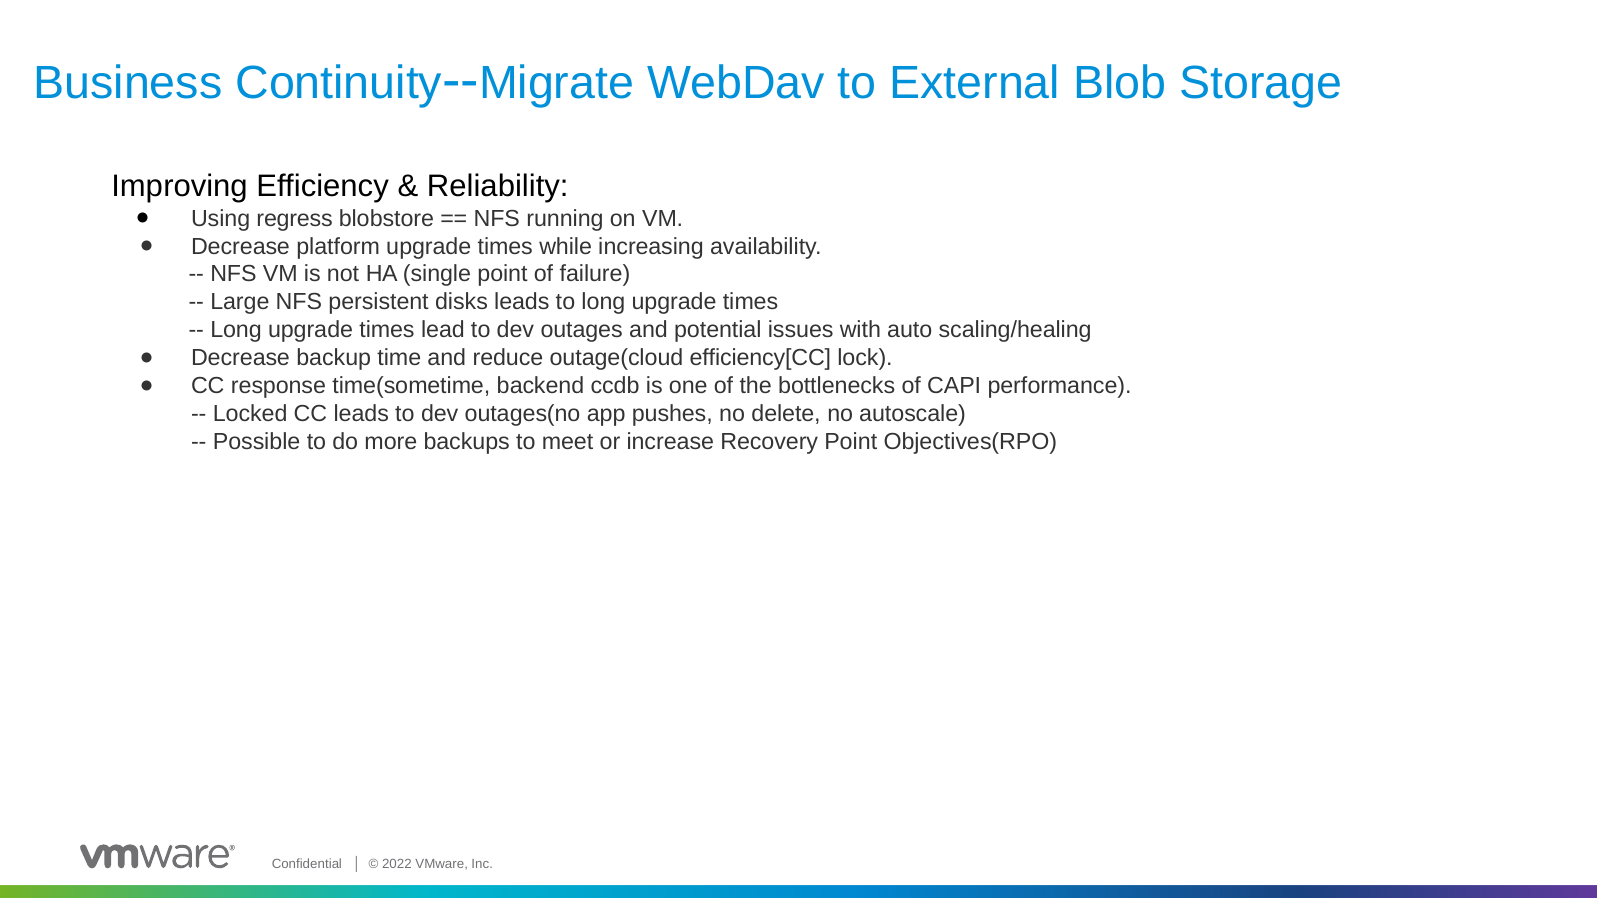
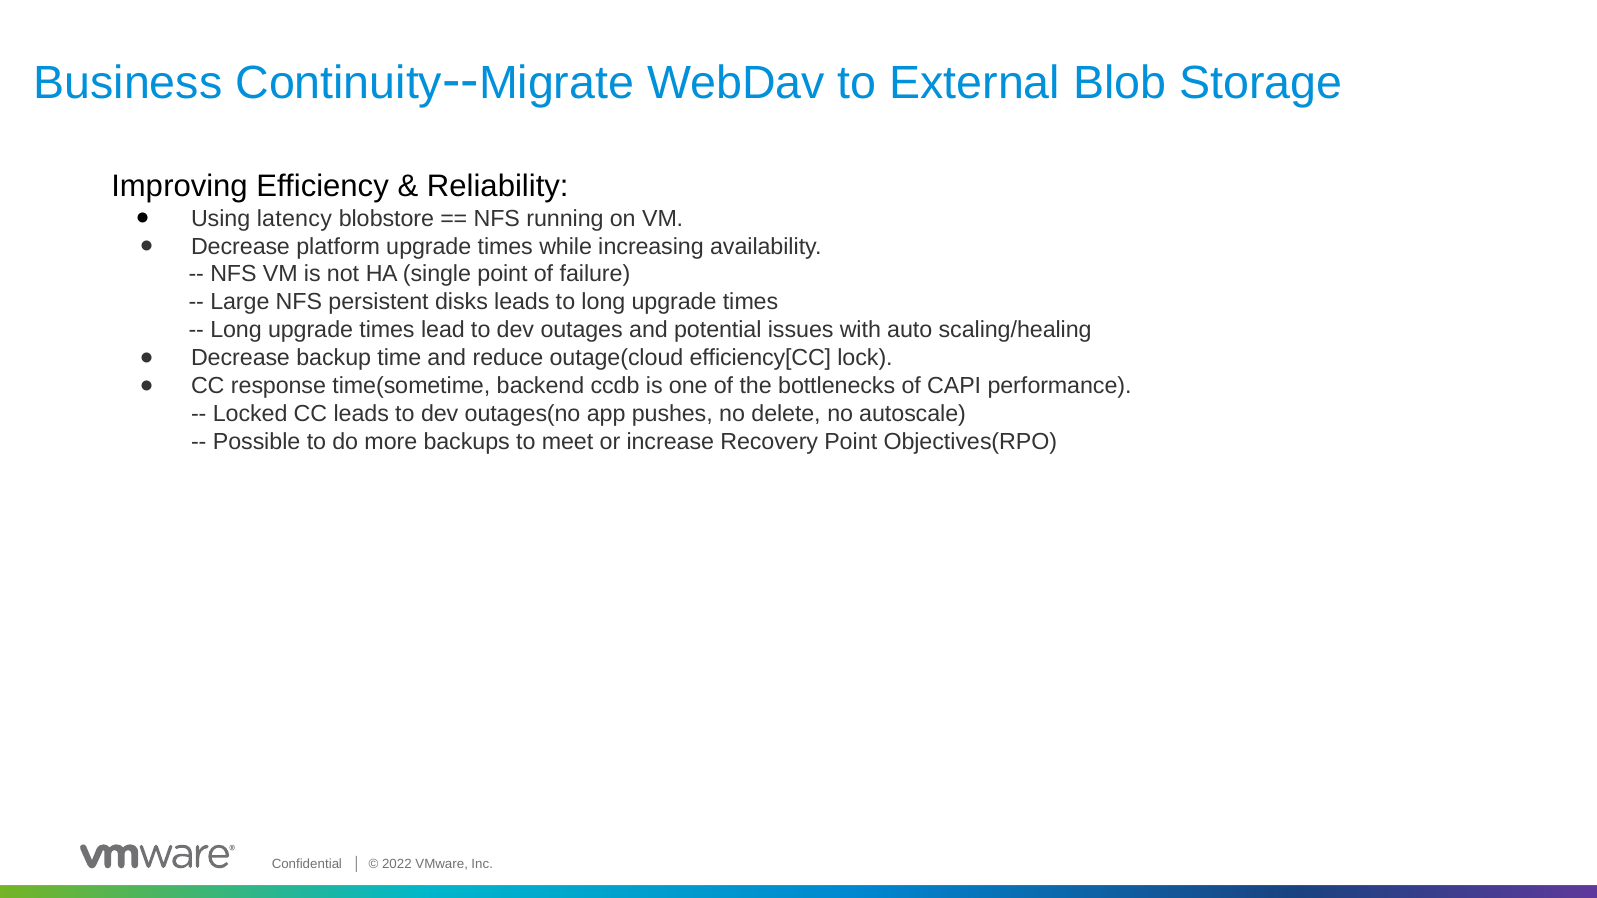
regress: regress -> latency (294, 219)
